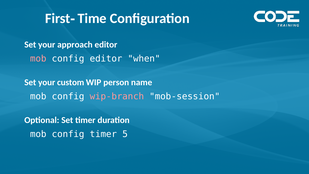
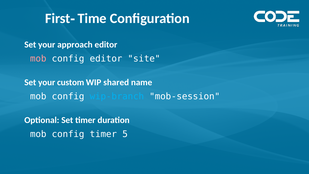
when: when -> site (144, 59)
person: person -> shared (116, 82)
wip-branch colour: pink -> light blue (117, 96)
